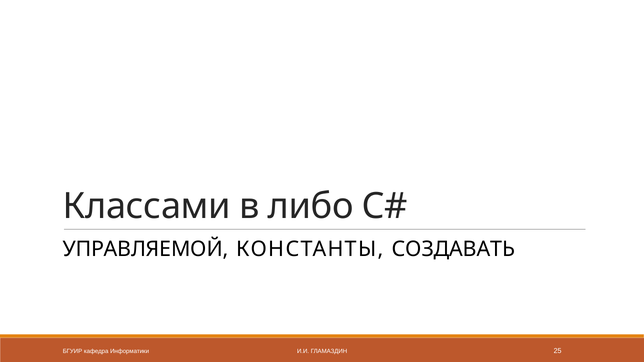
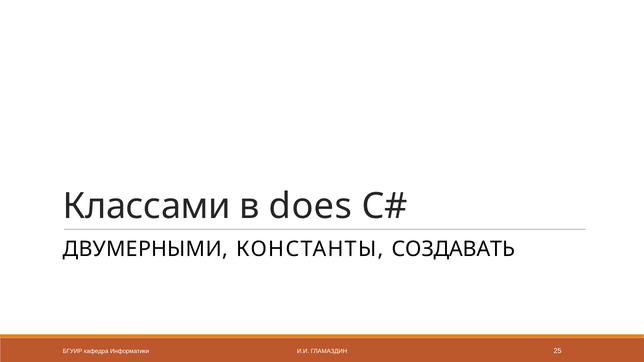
либо: либо -> does (310, 207)
УПРАВЛЯЕМОЙ: УПРАВЛЯЕМОЙ -> ДВУМЕРНЫМИ (145, 249)
